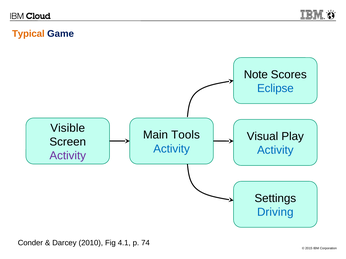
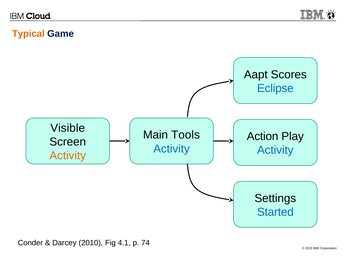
Note: Note -> Aapt (256, 75)
Visual: Visual -> Action (263, 137)
Activity colour: purple -> orange (68, 156)
Driving: Driving -> Started (275, 212)
